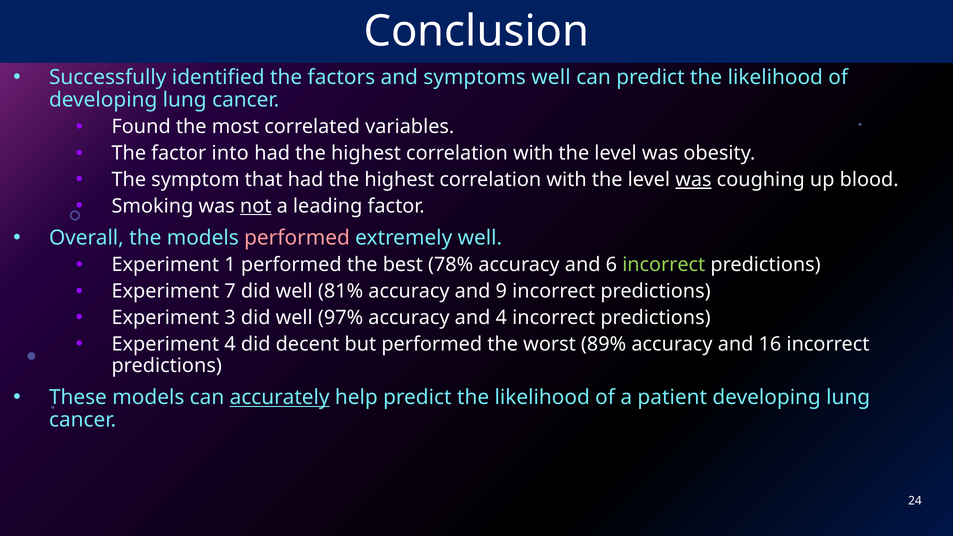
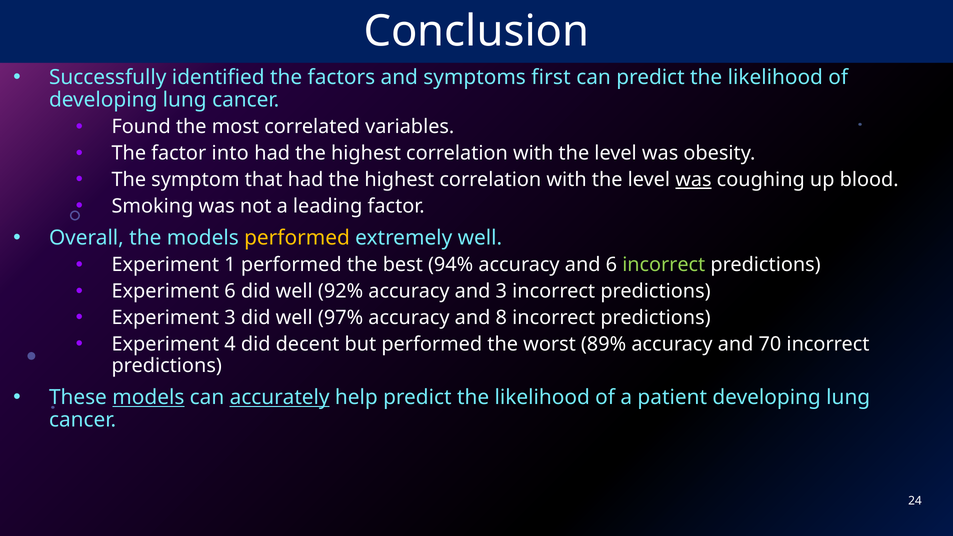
symptoms well: well -> first (551, 77)
not underline: present -> none (256, 206)
performed colour: pink -> yellow (297, 238)
78%: 78% -> 94% (451, 265)
Experiment 7: 7 -> 6 (230, 291)
81%: 81% -> 92% (341, 291)
and 9: 9 -> 3 (501, 291)
and 4: 4 -> 8 (501, 318)
16: 16 -> 70 (770, 344)
models underline: none -> present (148, 397)
